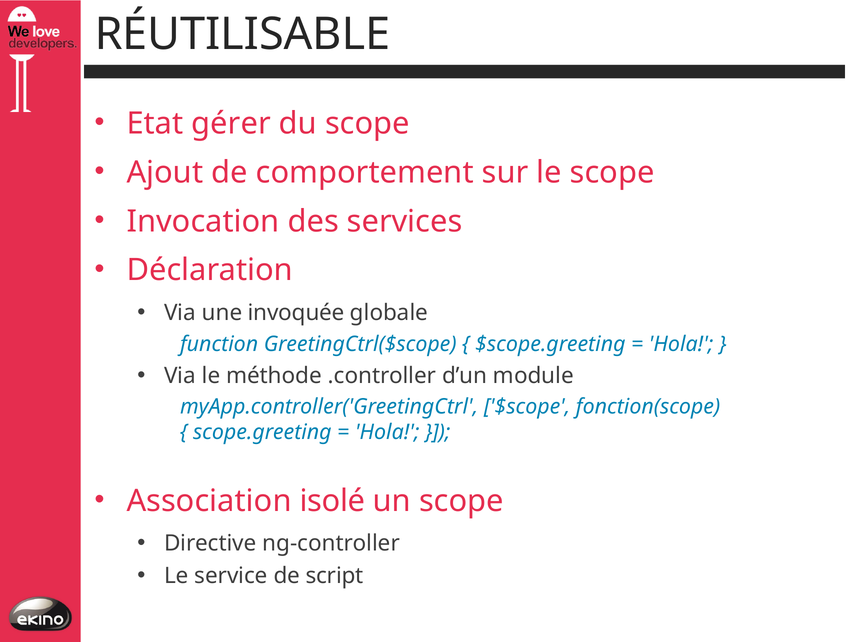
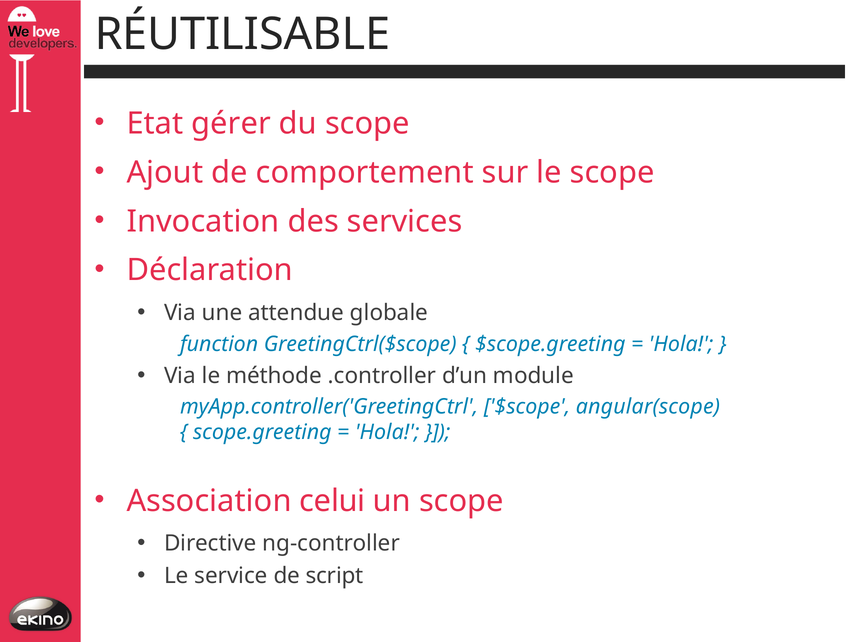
invoquée: invoquée -> attendue (296, 313)
fonction(scope: fonction(scope -> angular(scope (648, 406)
isolé: isolé -> celui (332, 500)
